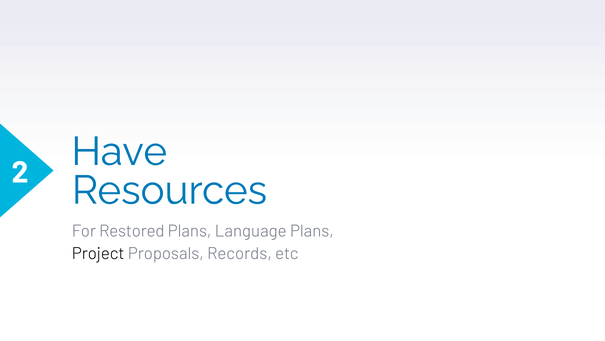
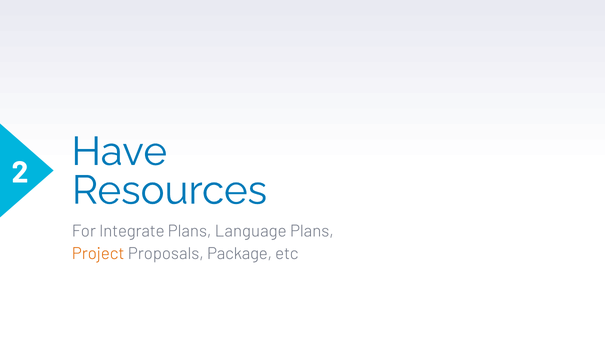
Restored: Restored -> Integrate (132, 231)
Project colour: black -> orange (98, 253)
Records: Records -> Package (240, 253)
